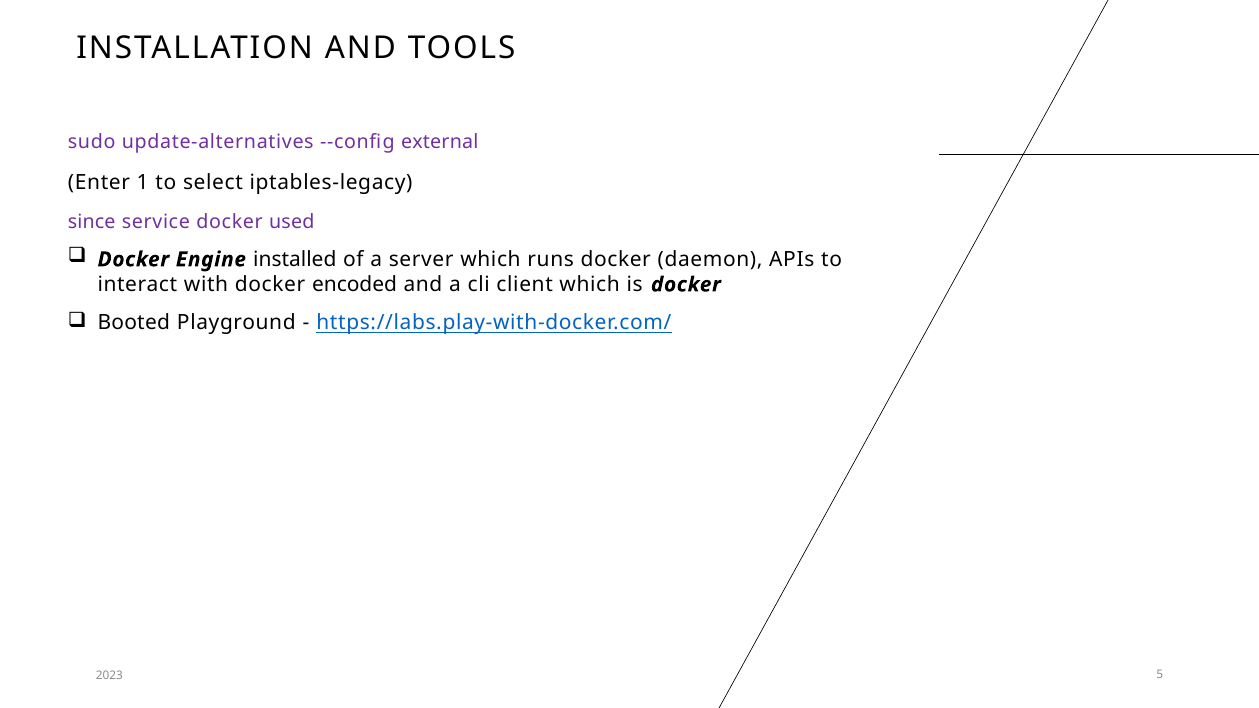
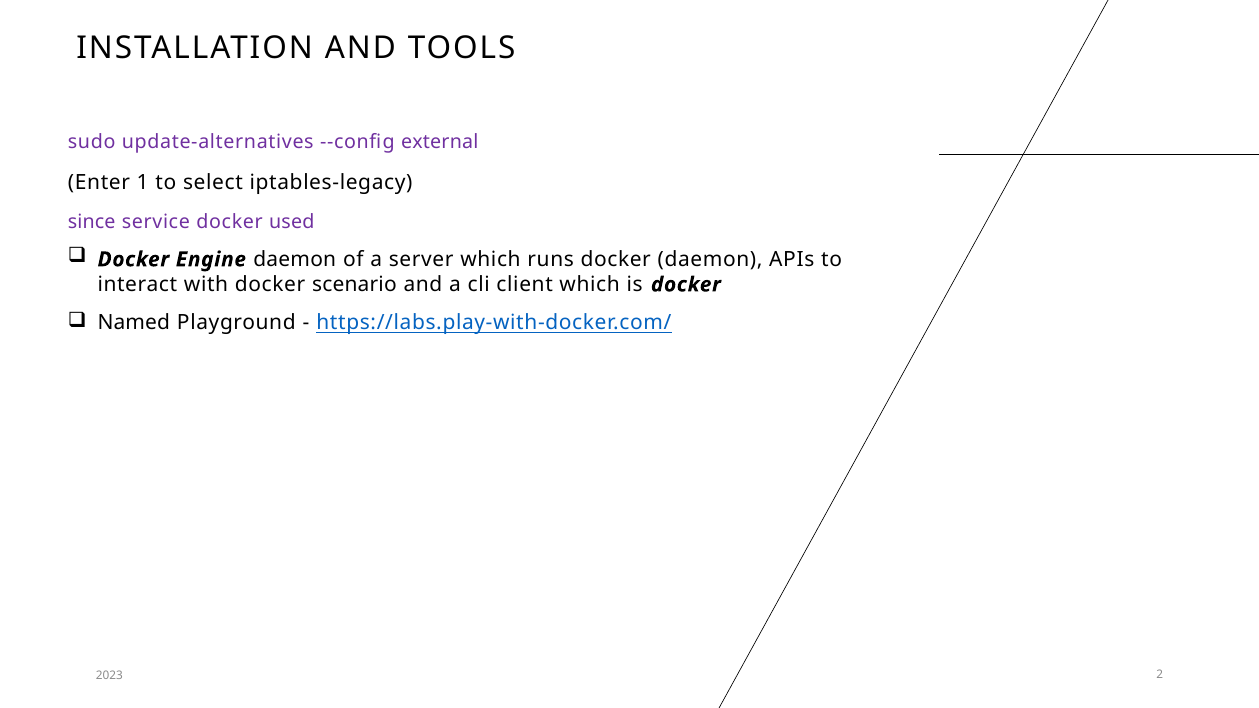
Engine installed: installed -> daemon (295, 260)
encoded: encoded -> scenario (354, 285)
Booted: Booted -> Named (134, 323)
5: 5 -> 2 (1160, 675)
